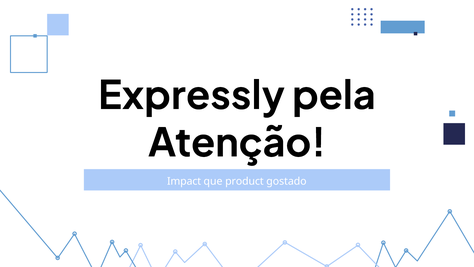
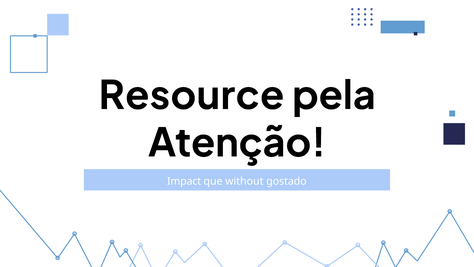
Expressly: Expressly -> Resource (191, 96)
product: product -> without (244, 181)
